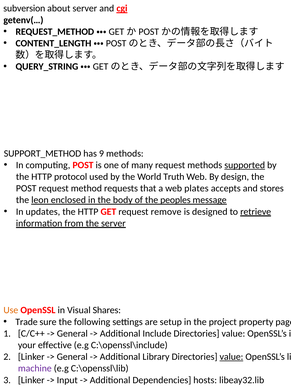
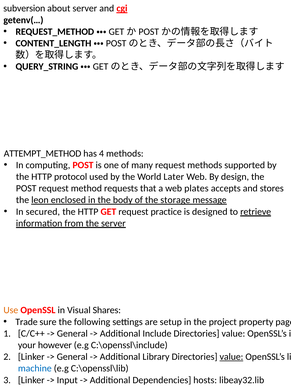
SUPPORT_METHOD: SUPPORT_METHOD -> ATTEMPT_METHOD (43, 153)
9: 9 -> 4 (101, 153)
supported underline: present -> none (245, 165)
Truth: Truth -> Later (174, 177)
peoples: peoples -> storage (175, 200)
updates: updates -> secured (43, 212)
remove: remove -> practice (166, 212)
effective: effective -> however (55, 345)
machine colour: purple -> blue (35, 368)
